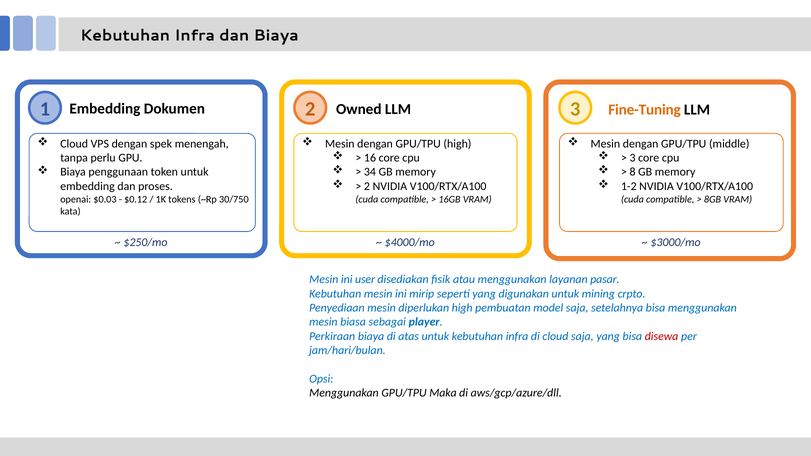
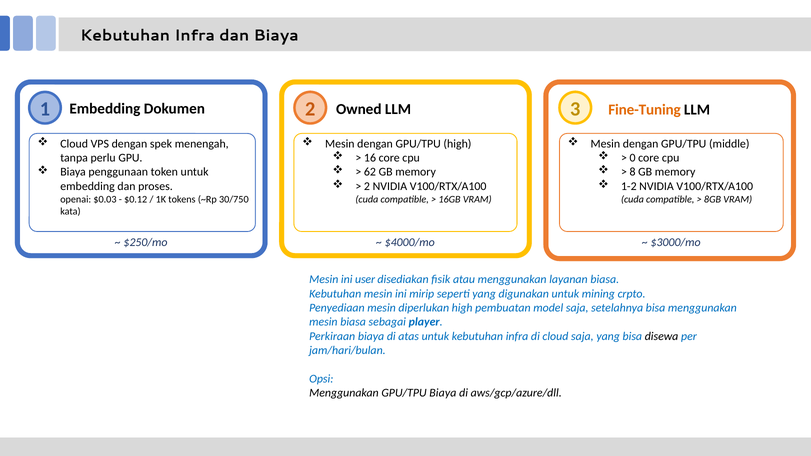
3: 3 -> 0 (633, 158)
34: 34 -> 62 (370, 172)
layanan pasar: pasar -> biasa (605, 280)
disewa colour: red -> black (662, 336)
GPU/TPU Maka: Maka -> Biaya (443, 393)
